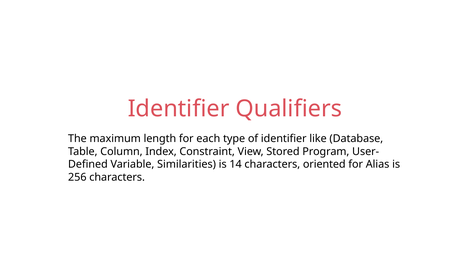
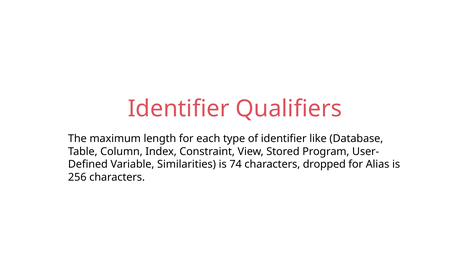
14: 14 -> 74 (236, 164)
oriented: oriented -> dropped (324, 164)
